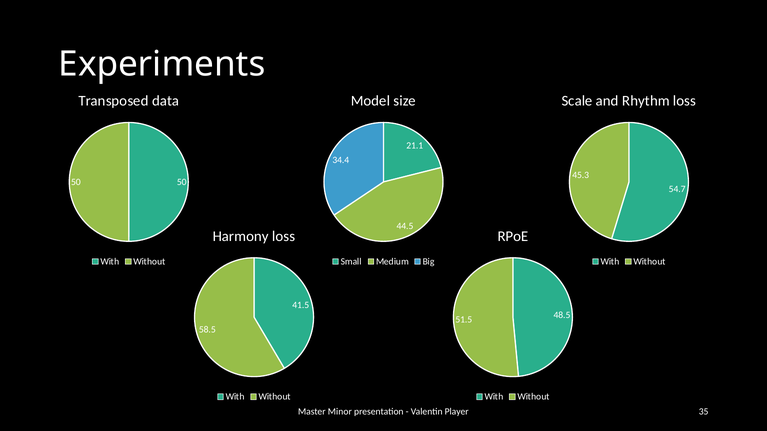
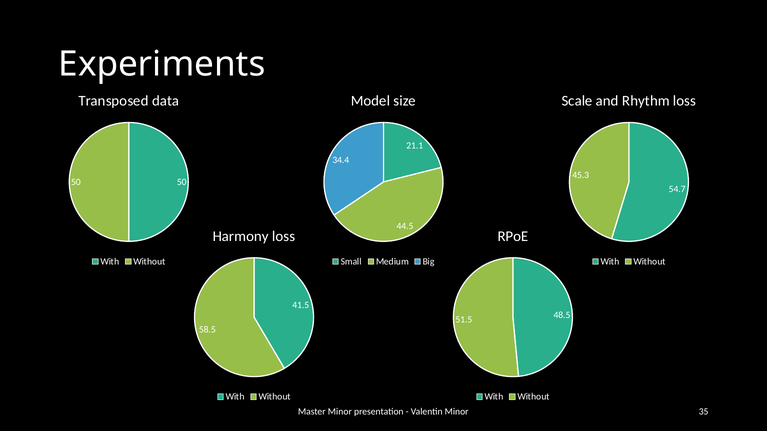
Valentin Player: Player -> Minor (457, 412)
